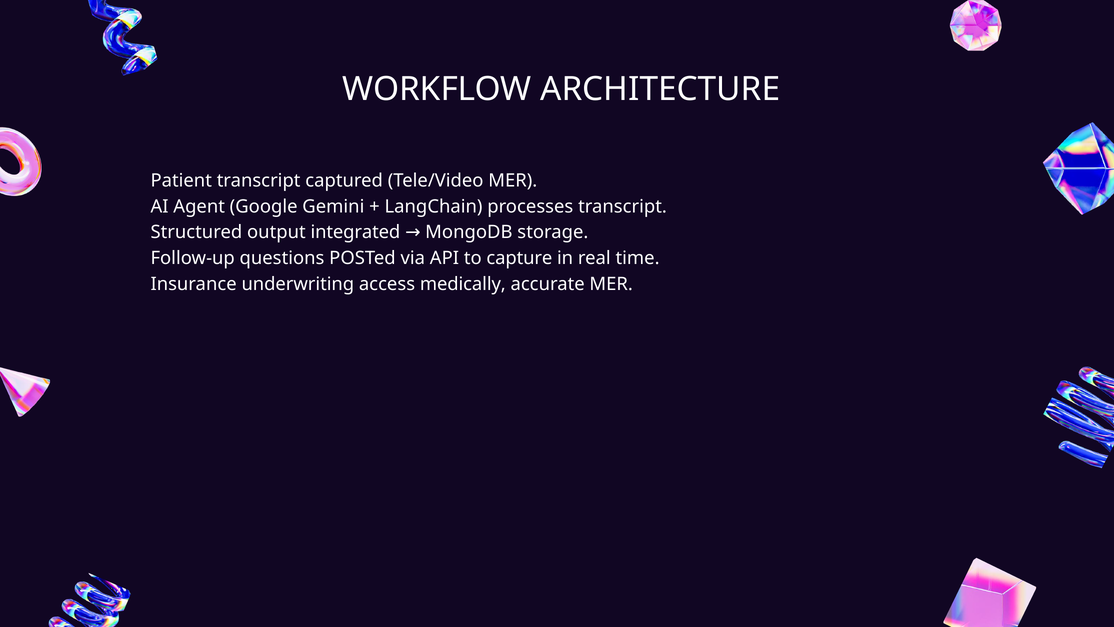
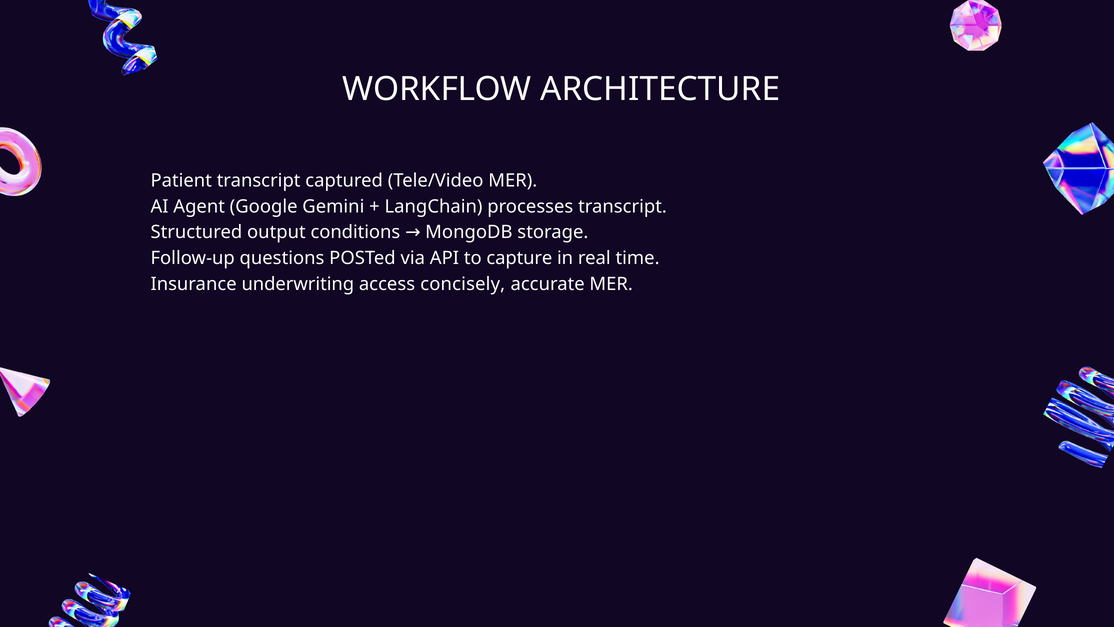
integrated: integrated -> conditions (355, 232)
medically: medically -> concisely (463, 284)
